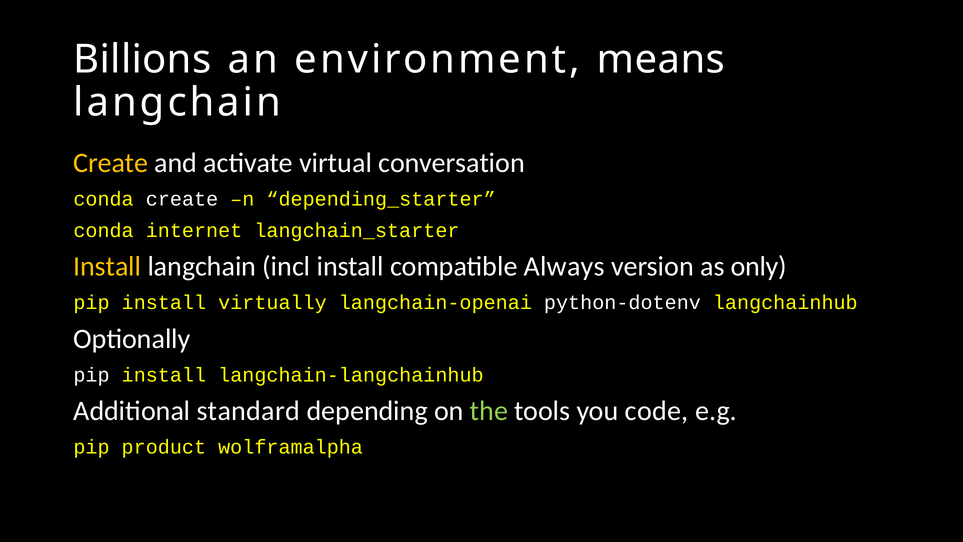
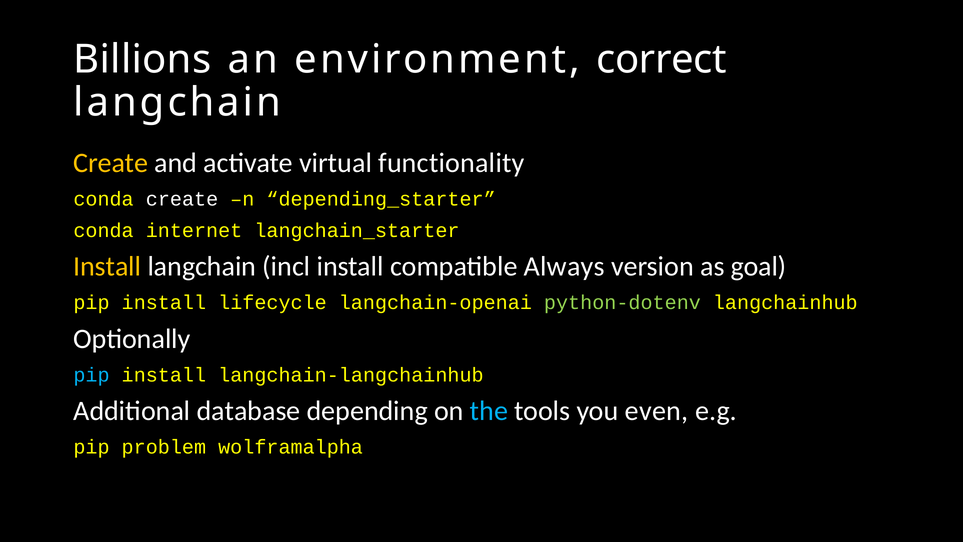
means: means -> correct (661, 59)
conversation: conversation -> functionality (451, 163)
only: only -> goal (759, 267)
virtually: virtually -> lifecycle (272, 303)
python-dotenv colour: white -> light green (622, 303)
pip colour: white -> light blue (91, 375)
standard: standard -> database (249, 411)
the colour: light green -> light blue (489, 411)
code: code -> even (657, 411)
product: product -> problem (164, 447)
